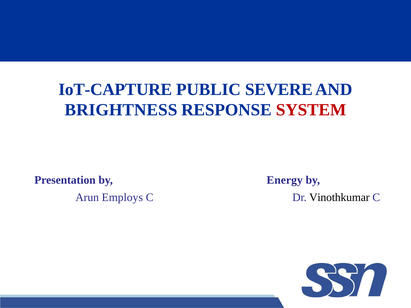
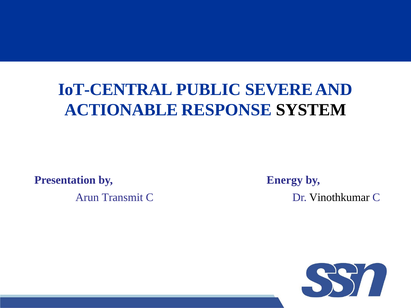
IoT-CAPTURE: IoT-CAPTURE -> IoT-CENTRAL (115, 90)
BRIGHTNESS: BRIGHTNESS -> ACTIONABLE (121, 110)
SYSTEM colour: red -> black (311, 110)
Employs: Employs -> Transmit (122, 197)
